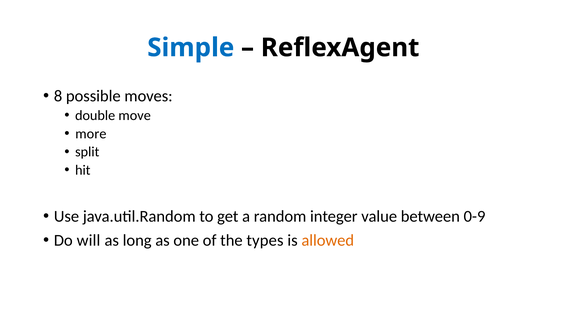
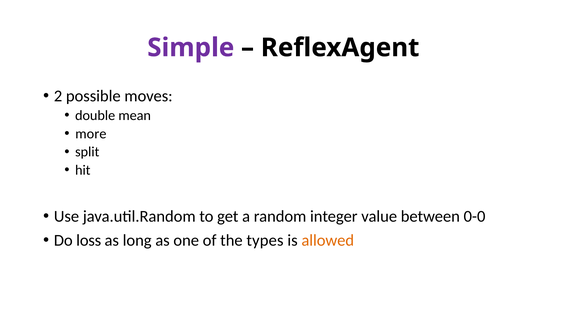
Simple colour: blue -> purple (191, 48)
8: 8 -> 2 (58, 96)
move: move -> mean (135, 115)
0-9: 0-9 -> 0-0 (475, 216)
will: will -> loss (89, 240)
